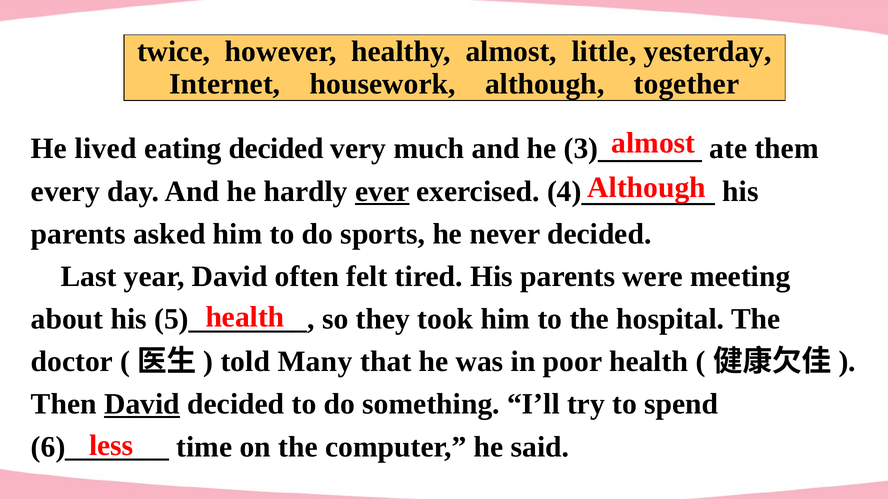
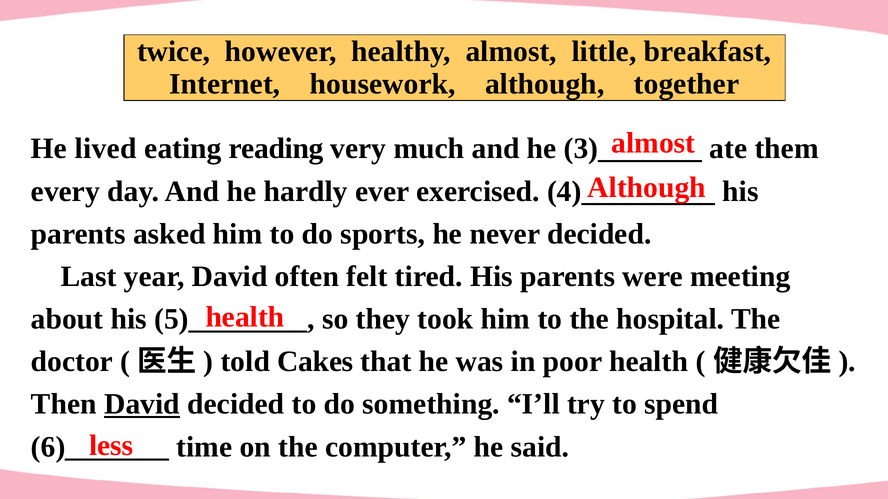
yesterday: yesterday -> breakfast (708, 51)
eating decided: decided -> reading (276, 149)
ever underline: present -> none (382, 191)
Many: Many -> Cakes (315, 362)
